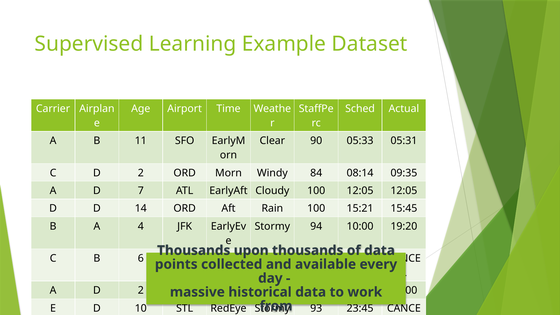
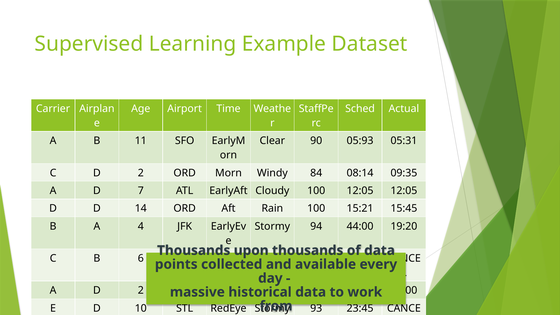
05:33: 05:33 -> 05:93 (360, 141)
10:00: 10:00 -> 44:00 (360, 226)
